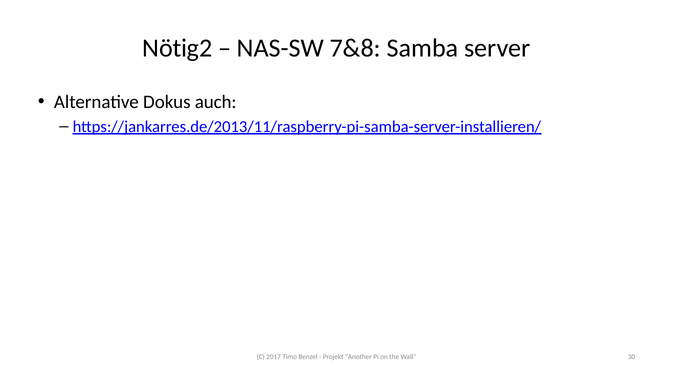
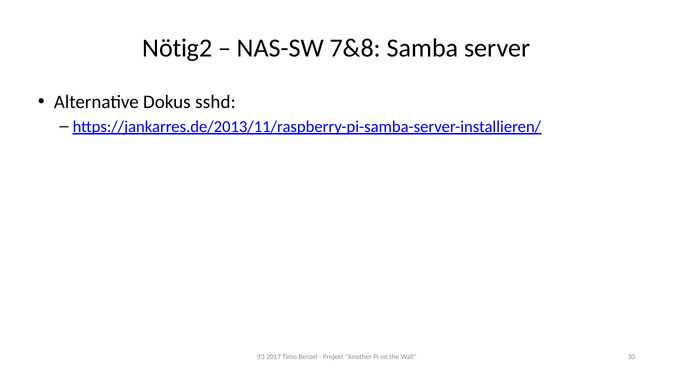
auch: auch -> sshd (216, 102)
